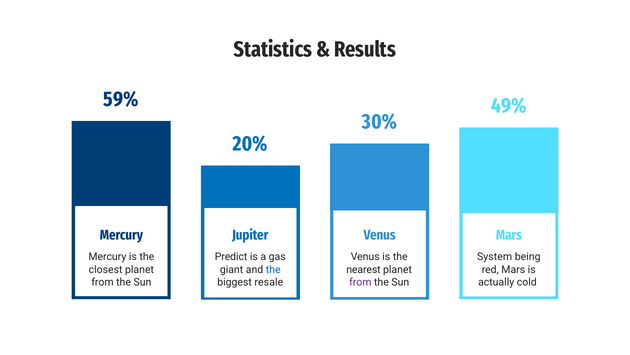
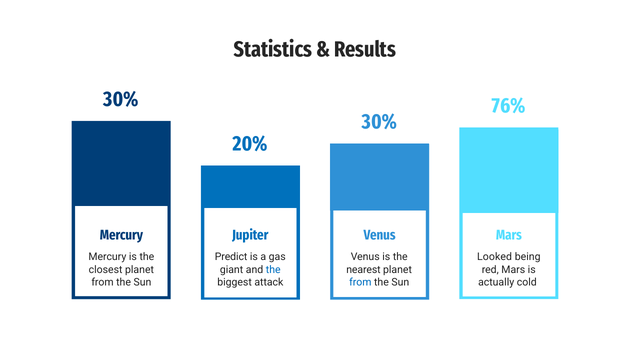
59%: 59% -> 30% (121, 99)
49%: 49% -> 76% (509, 106)
System: System -> Looked (495, 257)
resale: resale -> attack (269, 282)
from colour: purple -> blue (360, 282)
